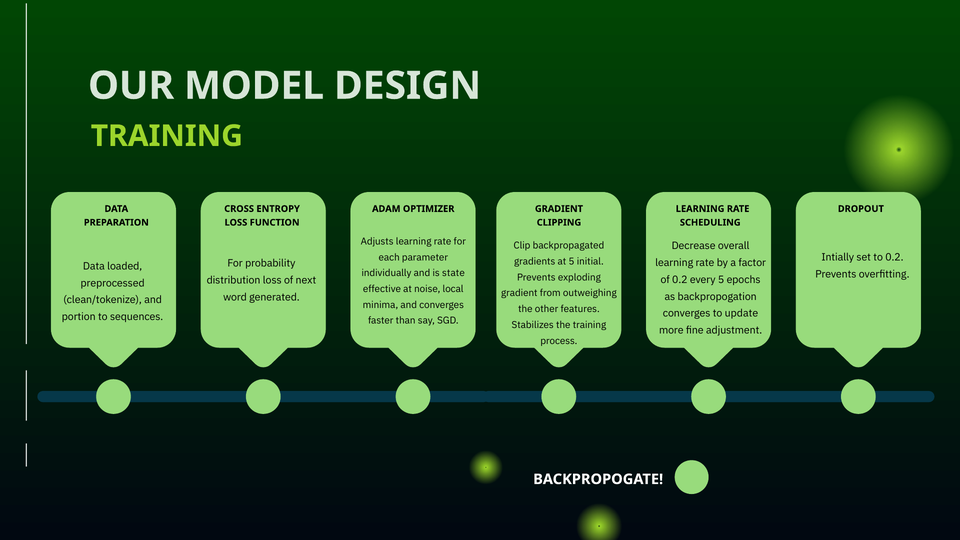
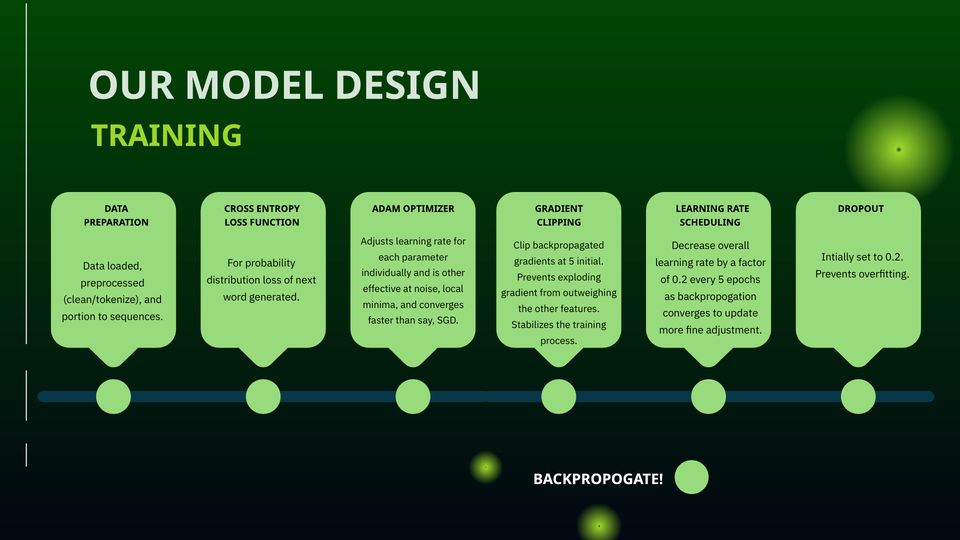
is state: state -> other (454, 273)
